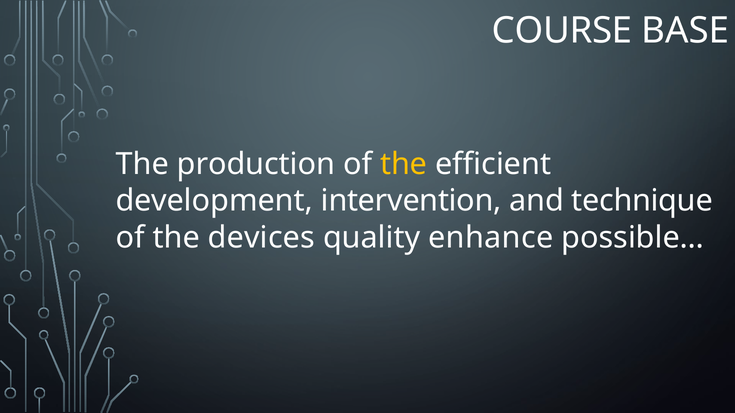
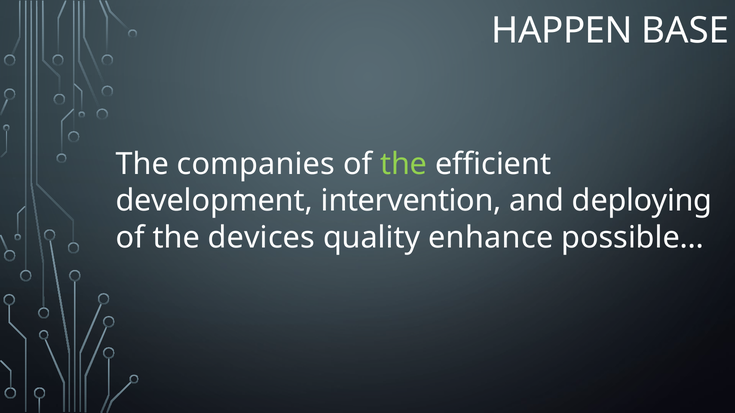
COURSE: COURSE -> HAPPEN (562, 31)
production: production -> companies (256, 164)
the colour: yellow -> light green (404, 164)
technique: technique -> deploying (642, 201)
